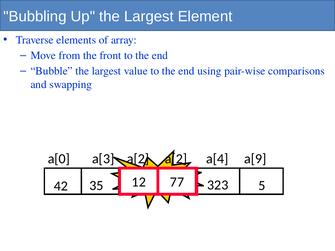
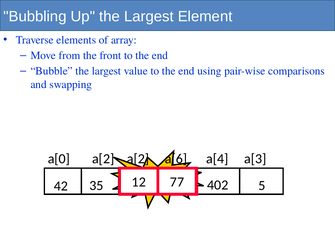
a[0 a[3: a[3 -> a[2 (103, 159)
a[2 a[2: a[2 -> a[6 (176, 159)
a[9: a[9 -> a[3 (255, 159)
323: 323 -> 402 (218, 185)
